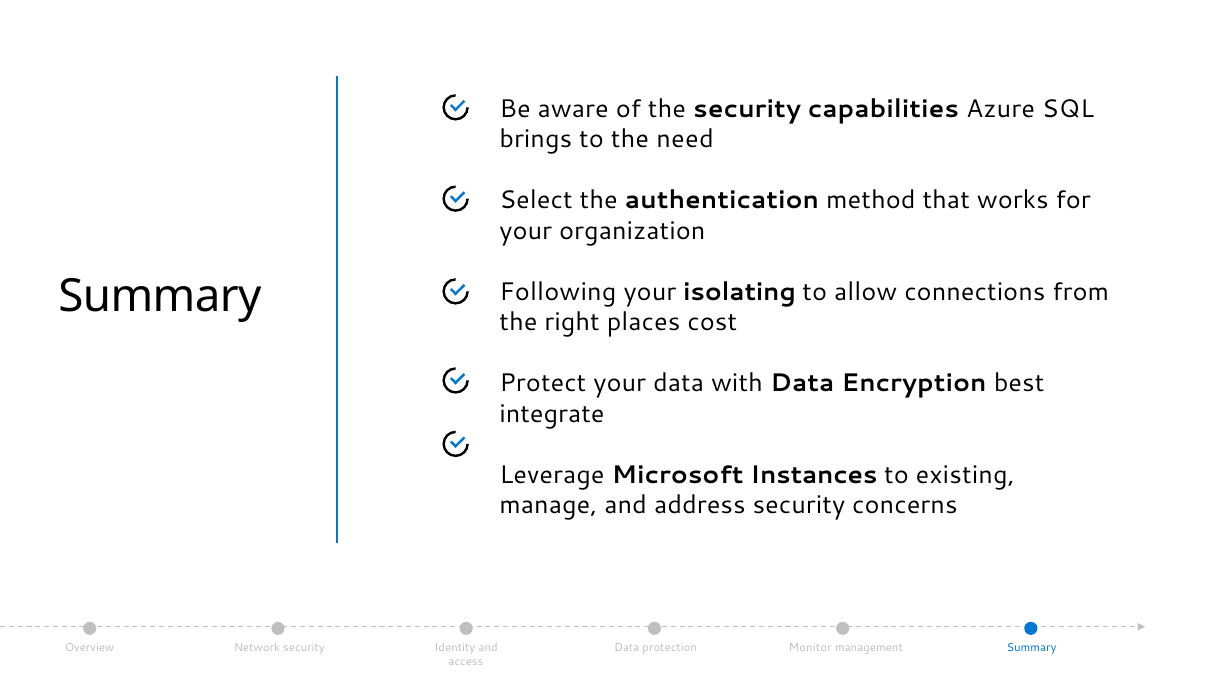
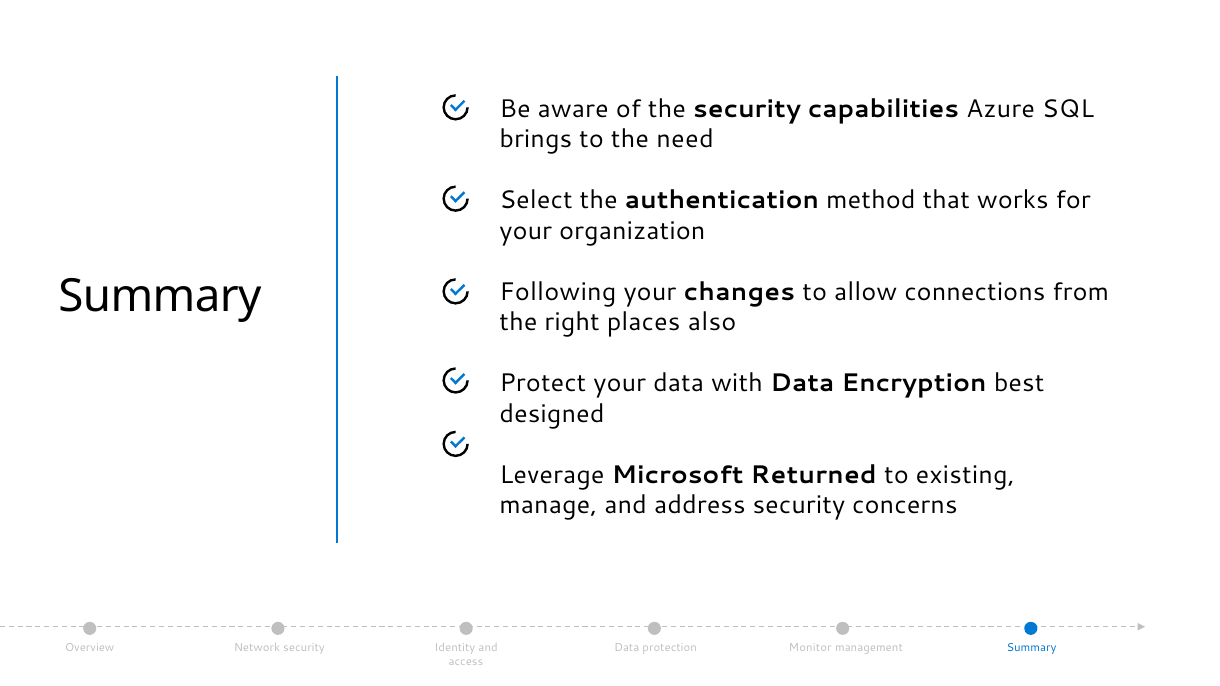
isolating: isolating -> changes (739, 292)
cost: cost -> also (712, 322)
integrate: integrate -> designed (552, 414)
Instances: Instances -> Returned (814, 475)
